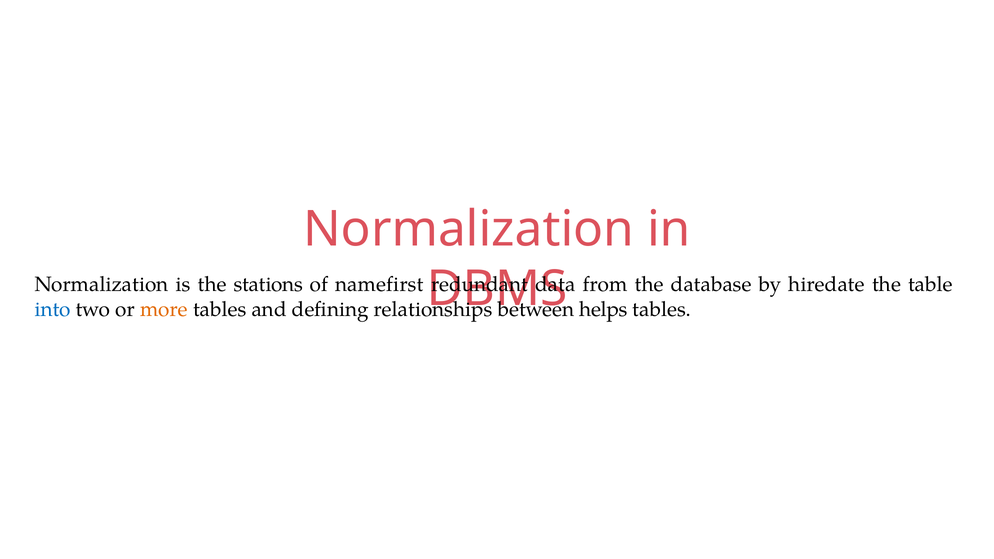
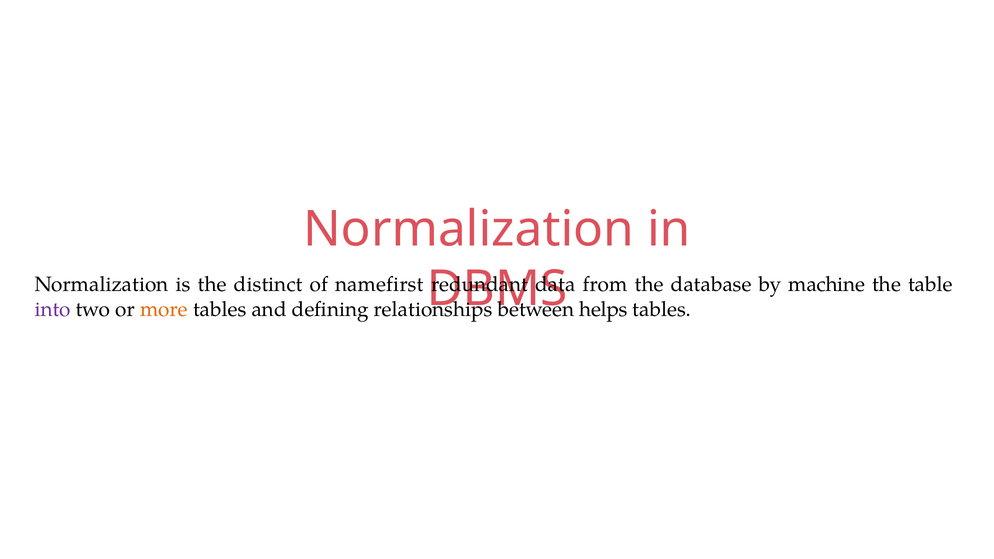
stations: stations -> distinct (268, 285)
hiredate: hiredate -> machine (827, 285)
into colour: blue -> purple (53, 310)
